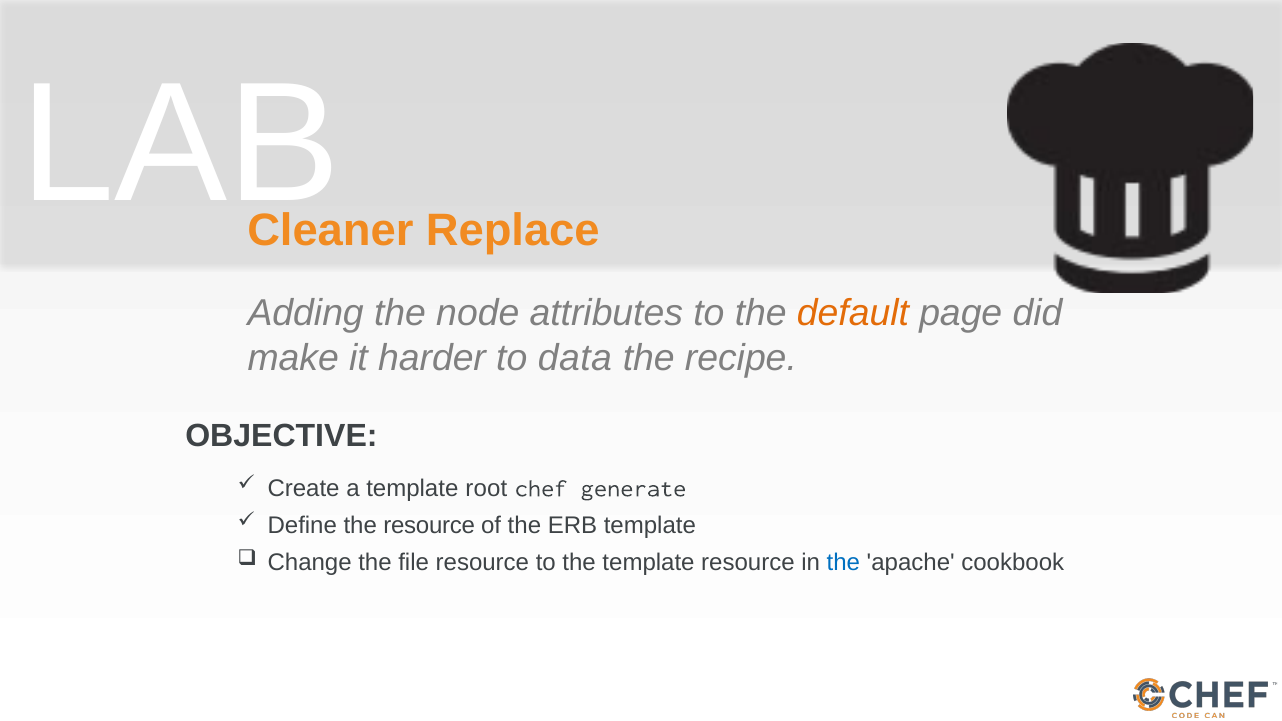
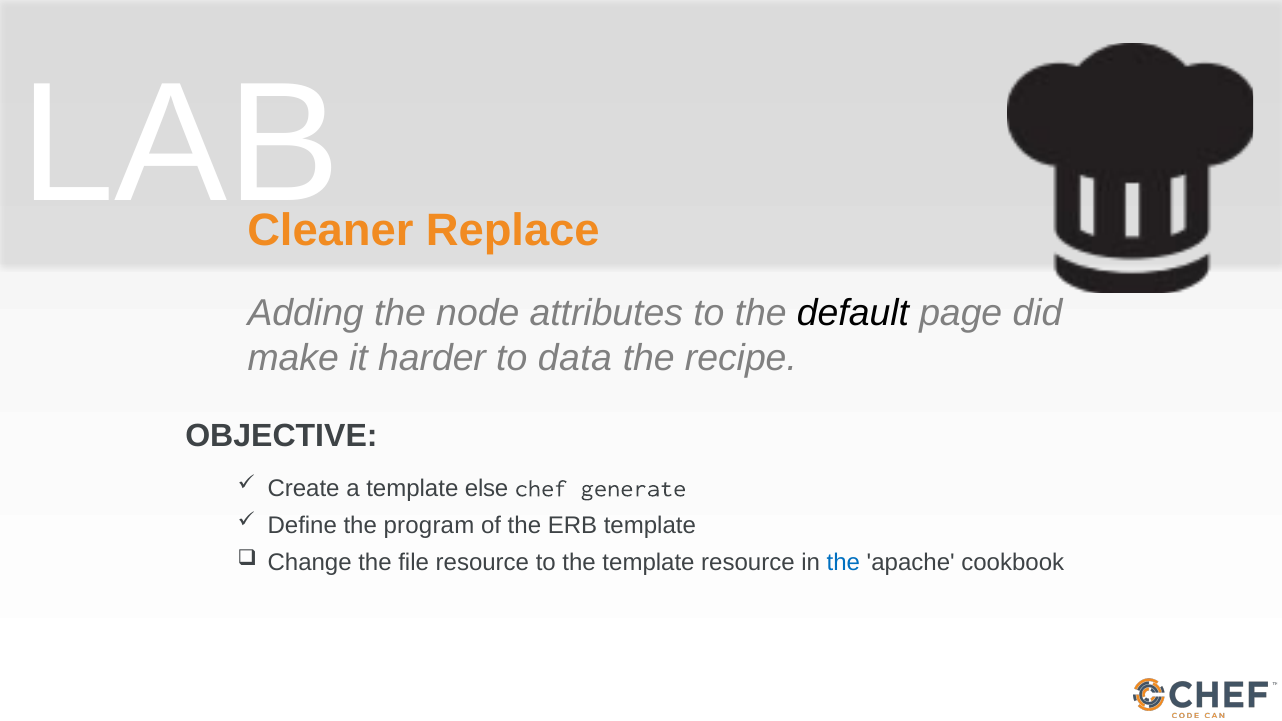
default colour: orange -> black (853, 313)
root: root -> else (487, 488)
the resource: resource -> program (429, 525)
